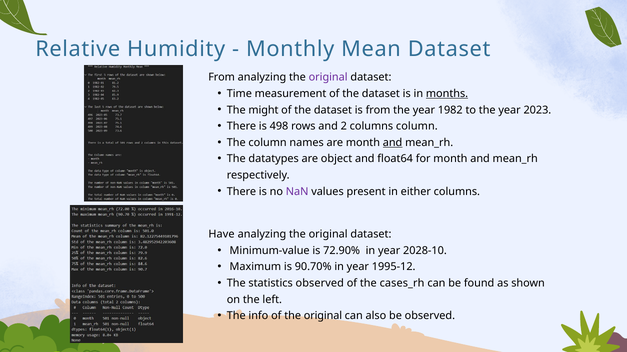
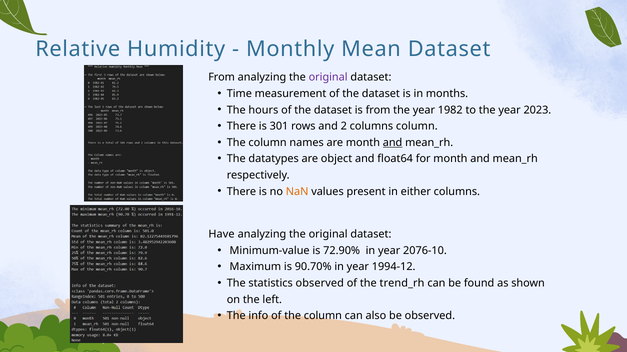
months underline: present -> none (447, 94)
might: might -> hours (263, 110)
498: 498 -> 301 (279, 126)
NaN colour: purple -> orange (297, 192)
2028-10: 2028-10 -> 2076-10 (425, 251)
1995-12: 1995-12 -> 1994-12 (394, 267)
cases_rh: cases_rh -> trend_rh (402, 284)
of the original: original -> column (323, 316)
